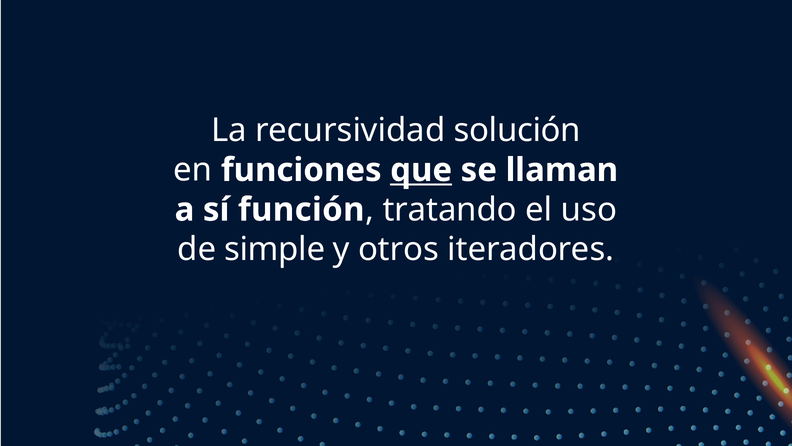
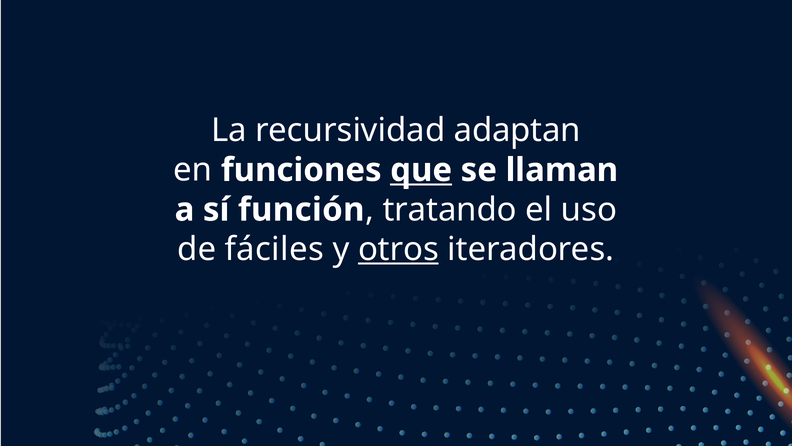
solución: solución -> adaptan (517, 130)
simple: simple -> fáciles (274, 249)
otros underline: none -> present (398, 249)
